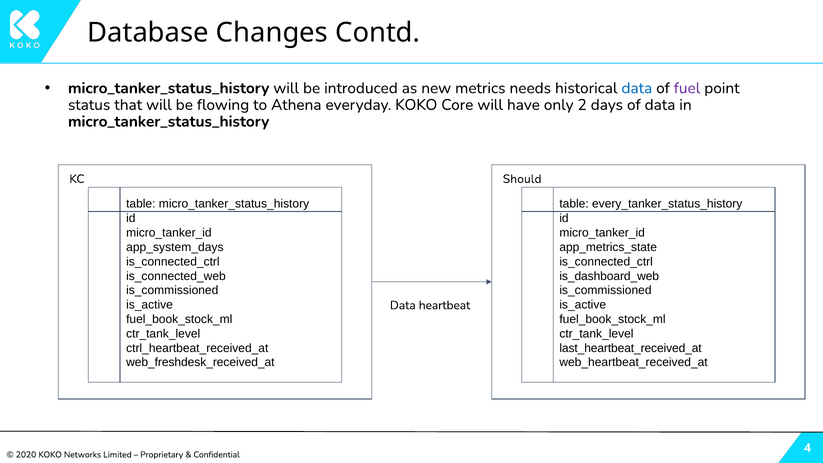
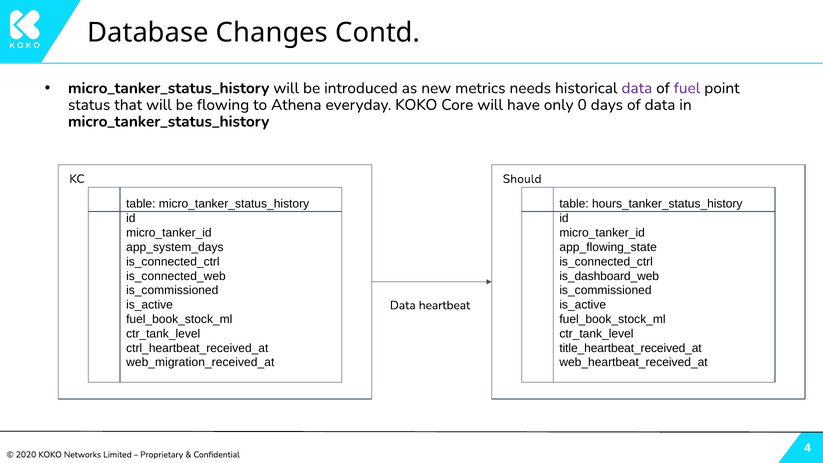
data colour: blue -> purple (637, 88)
2: 2 -> 0 (582, 105)
every_tanker_status_history: every_tanker_status_history -> hours_tanker_status_history (667, 204)
app_metrics_state: app_metrics_state -> app_flowing_state (608, 247)
last_heartbeat_received_at: last_heartbeat_received_at -> title_heartbeat_received_at (631, 348)
web_freshdesk_received_at: web_freshdesk_received_at -> web_migration_received_at (200, 362)
